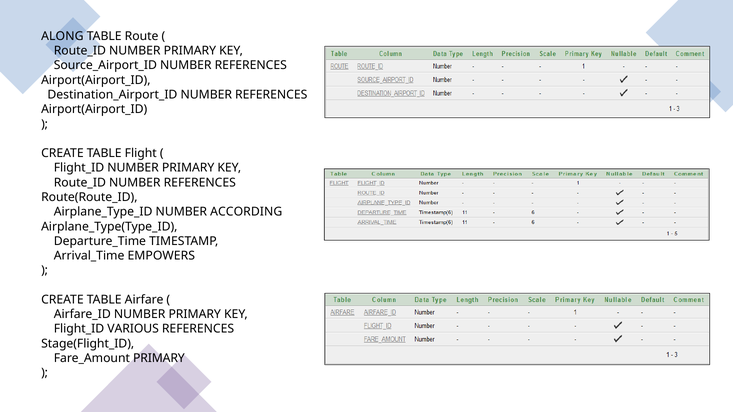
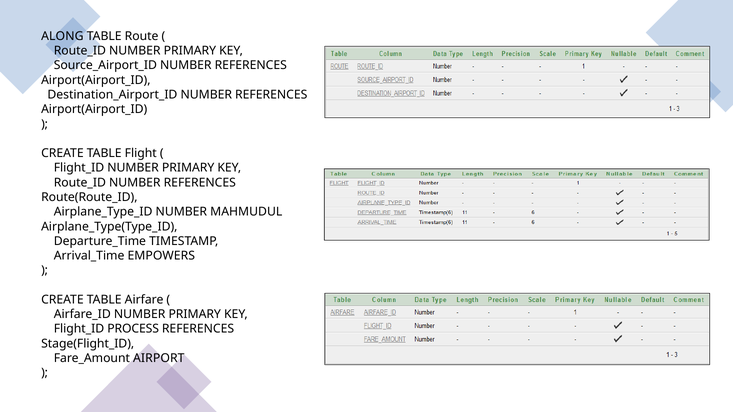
ACCORDING: ACCORDING -> MAHMUDUL (246, 212)
VARIOUS: VARIOUS -> PROCESS (133, 329)
Fare_Amount PRIMARY: PRIMARY -> AIRPORT (159, 359)
